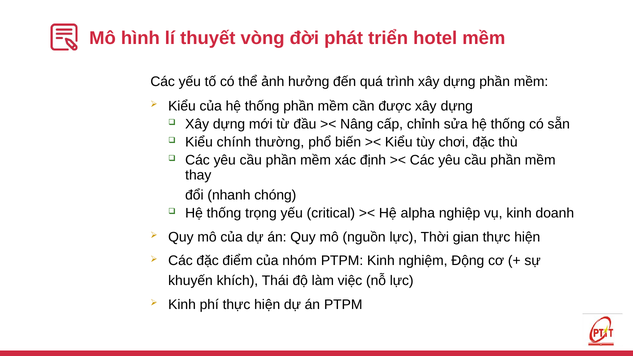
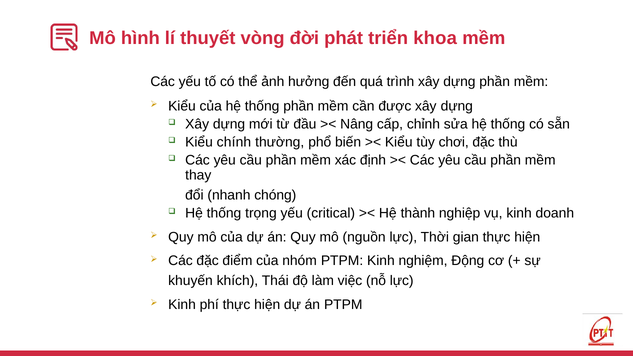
hotel: hotel -> khoa (435, 38)
alpha: alpha -> thành (418, 213)
